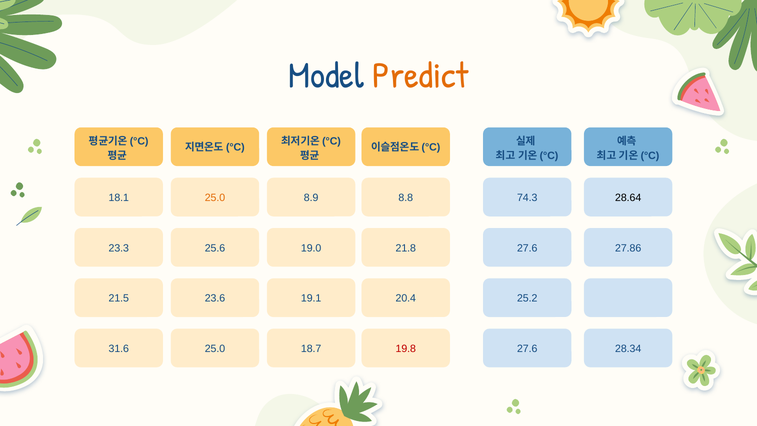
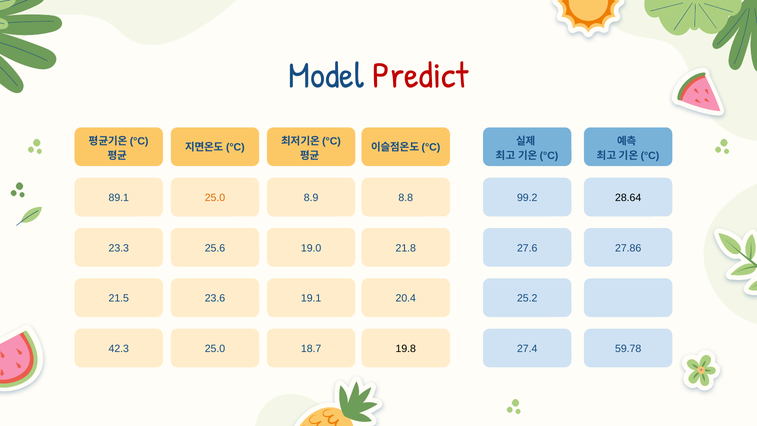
Predict colour: orange -> red (420, 76)
18.1: 18.1 -> 89.1 (119, 198)
74.3: 74.3 -> 99.2 (527, 198)
31.6: 31.6 -> 42.3 (119, 349)
19.8 colour: red -> black (406, 349)
27.6: 27.6 -> 27.4 (527, 349)
28.34: 28.34 -> 59.78 (628, 349)
